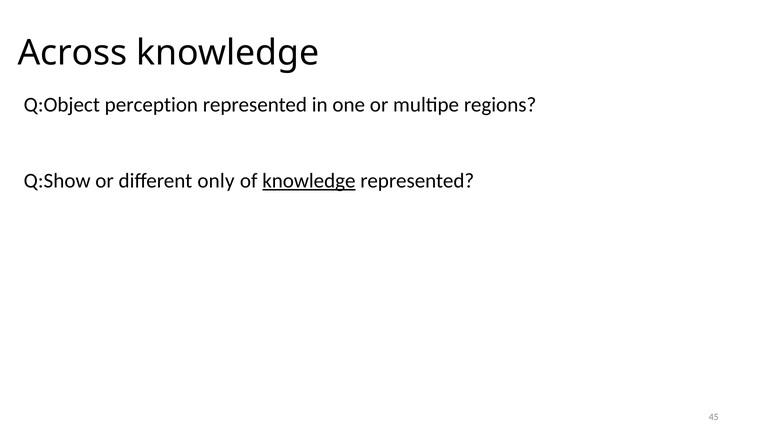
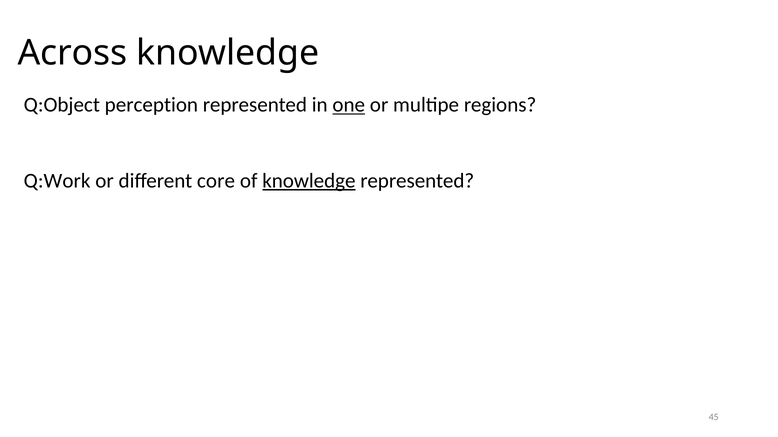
one underline: none -> present (349, 105)
Q:Show: Q:Show -> Q:Work (57, 181)
only: only -> core (216, 181)
